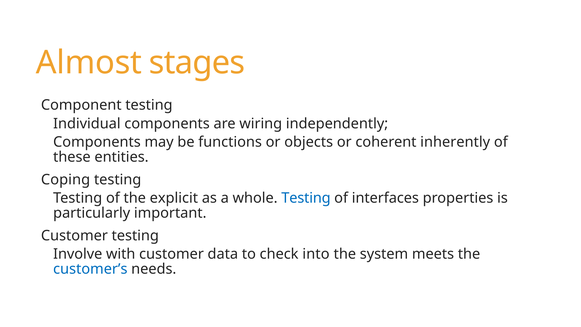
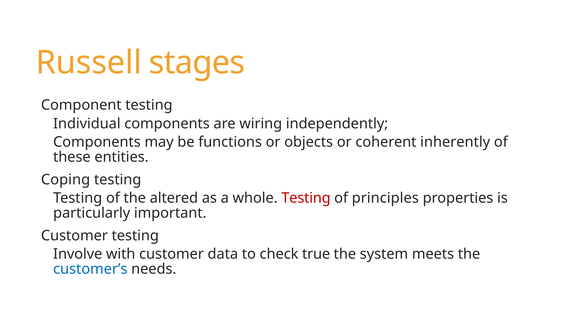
Almost: Almost -> Russell (89, 63)
explicit: explicit -> altered (174, 198)
Testing colour: blue -> red (306, 198)
interfaces: interfaces -> principles (385, 198)
into: into -> true (316, 254)
